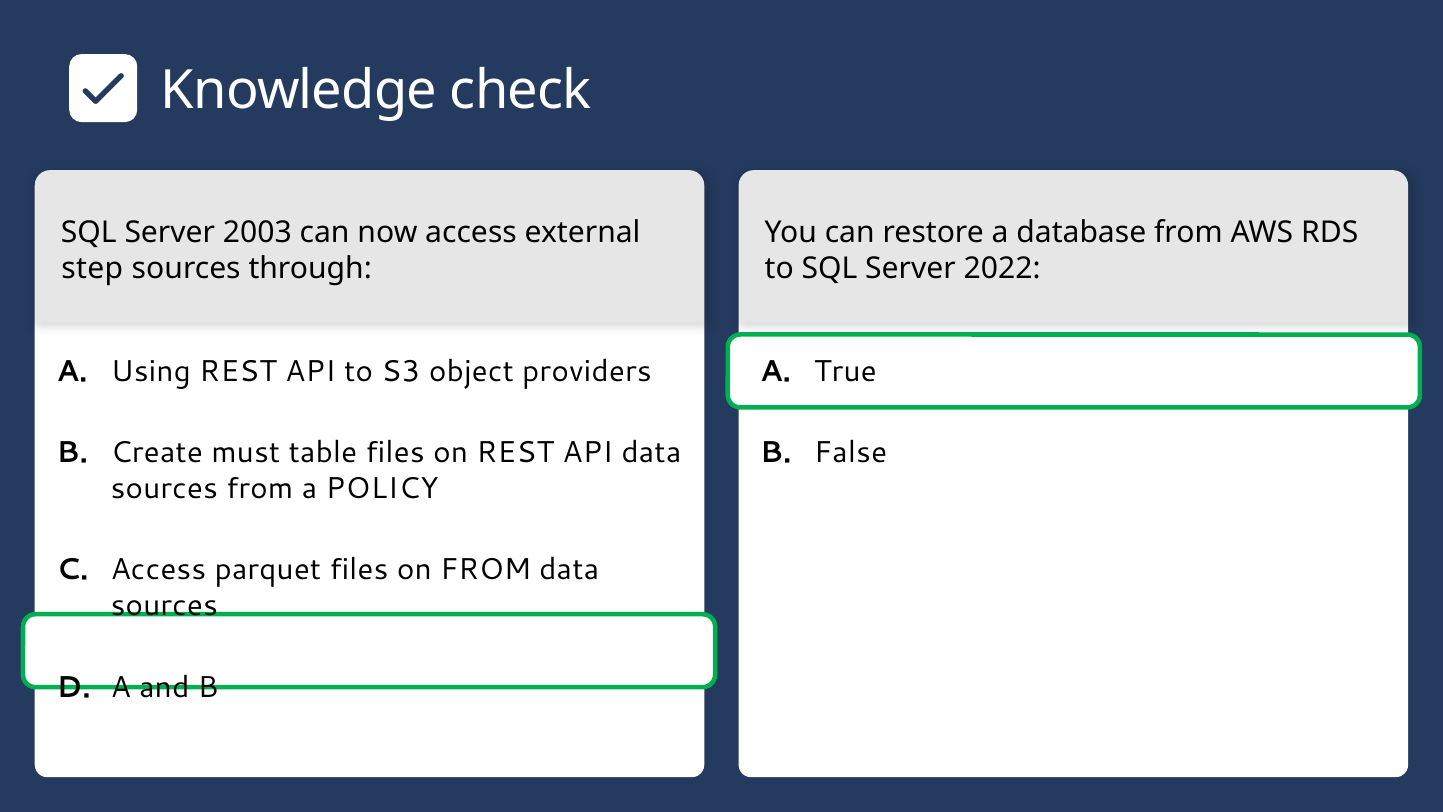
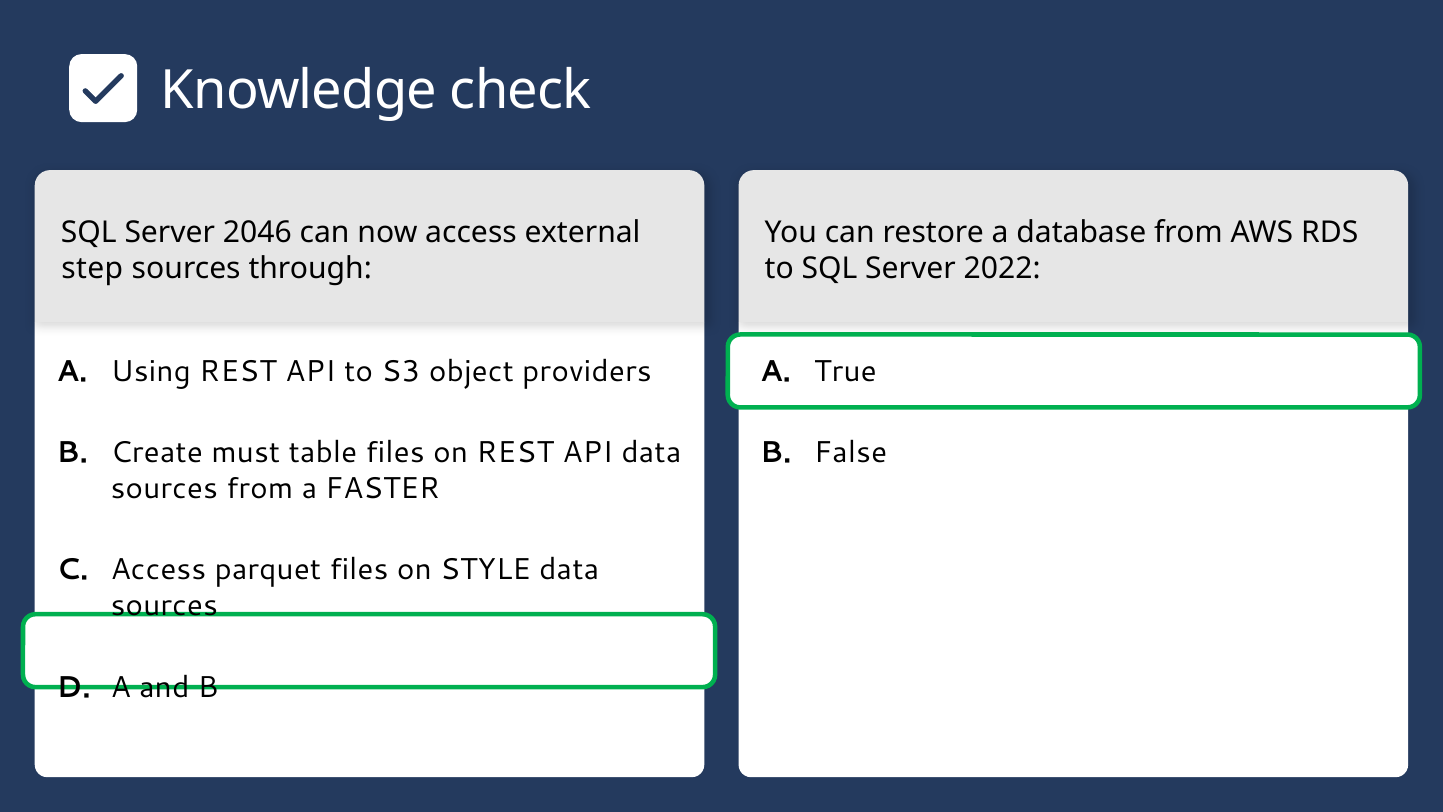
2003: 2003 -> 2046 (257, 232)
POLICY: POLICY -> FASTER (382, 488)
on FROM: FROM -> STYLE (486, 570)
